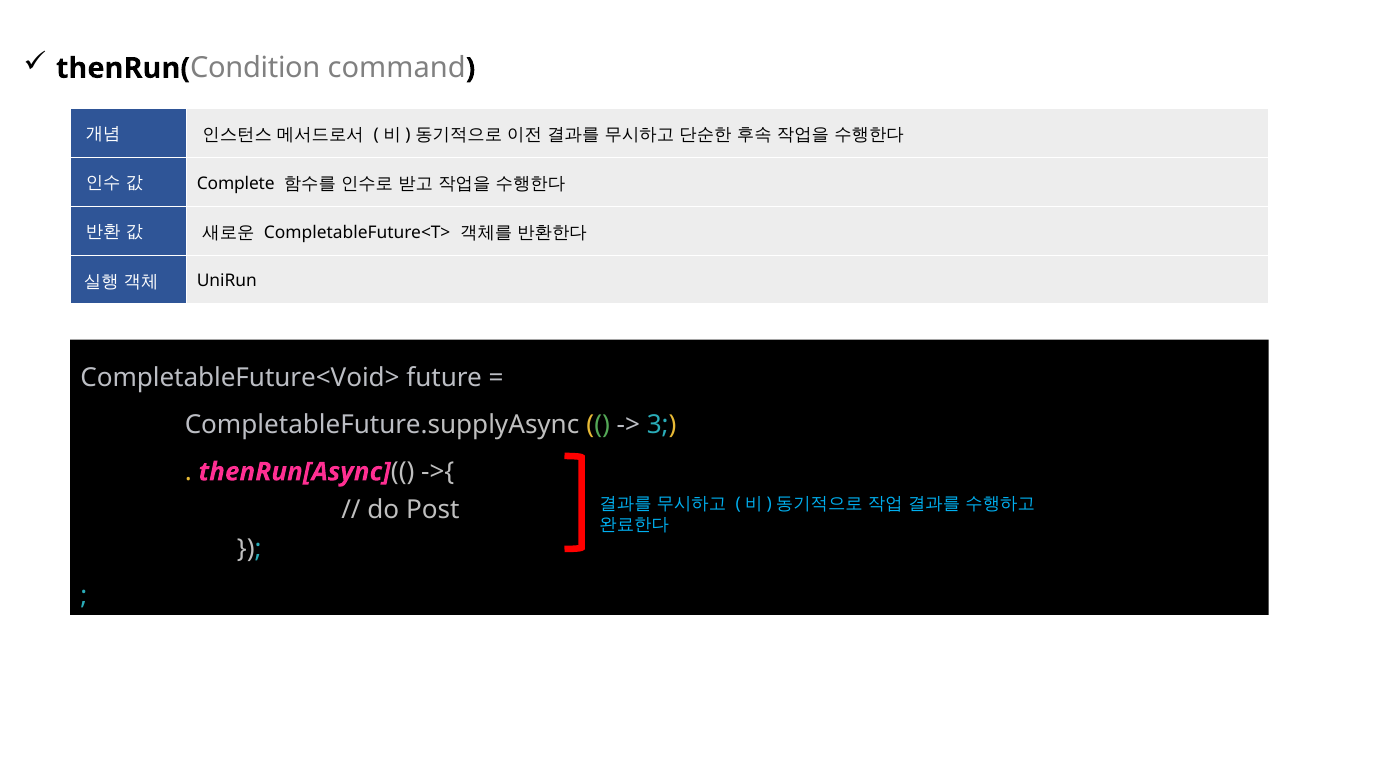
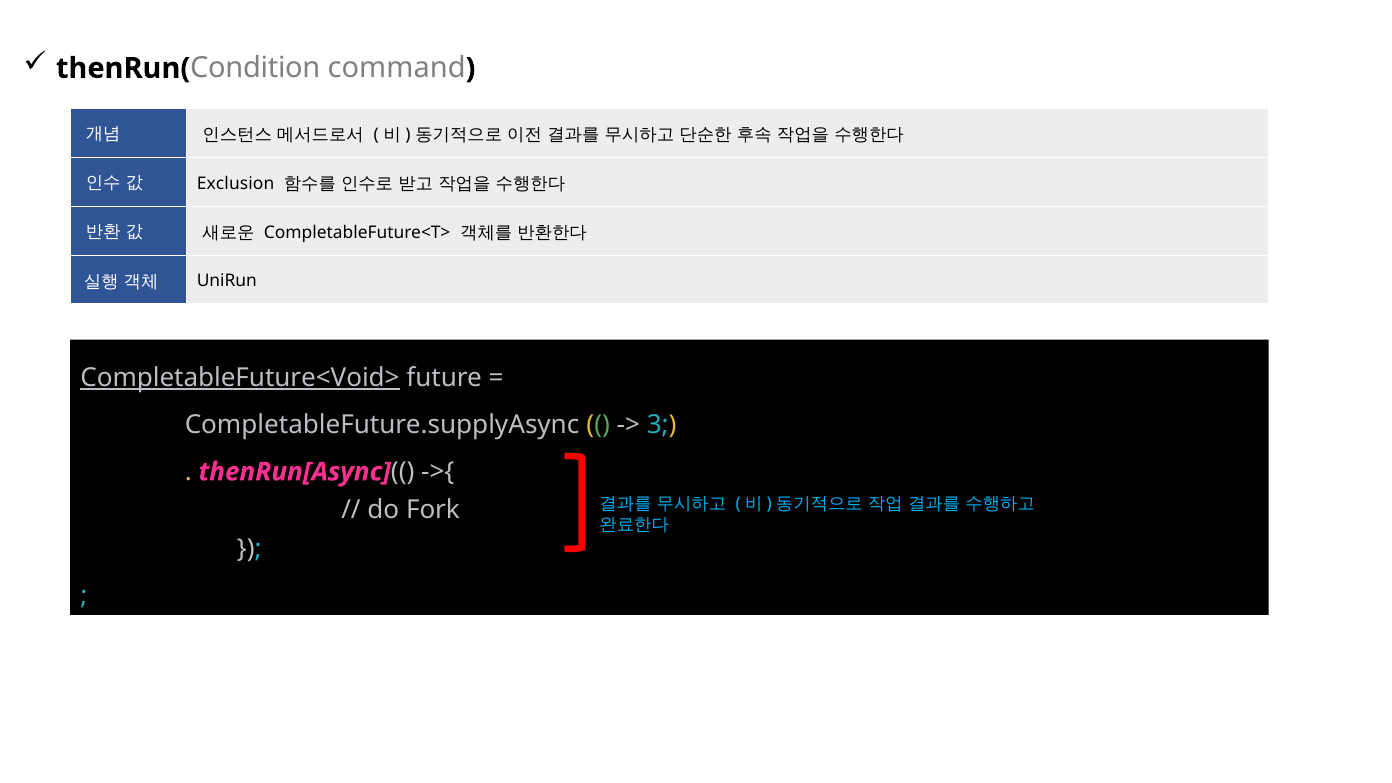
Complete: Complete -> Exclusion (236, 183)
CompletableFuture<Void> underline: none -> present (240, 378)
Post: Post -> Fork (433, 510)
